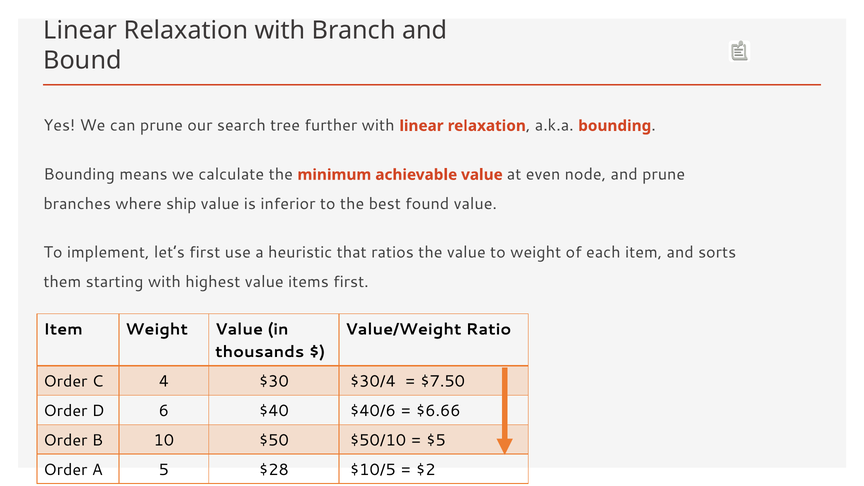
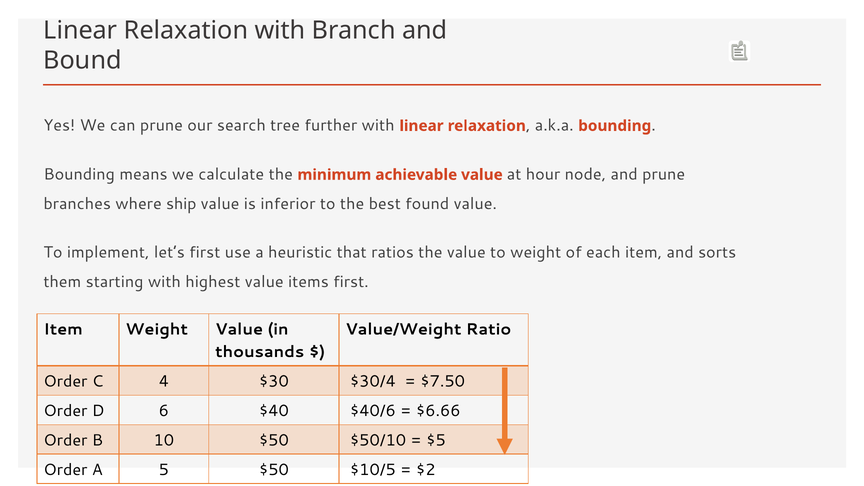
even: even -> hour (543, 175)
5 $28: $28 -> $50 (274, 470)
